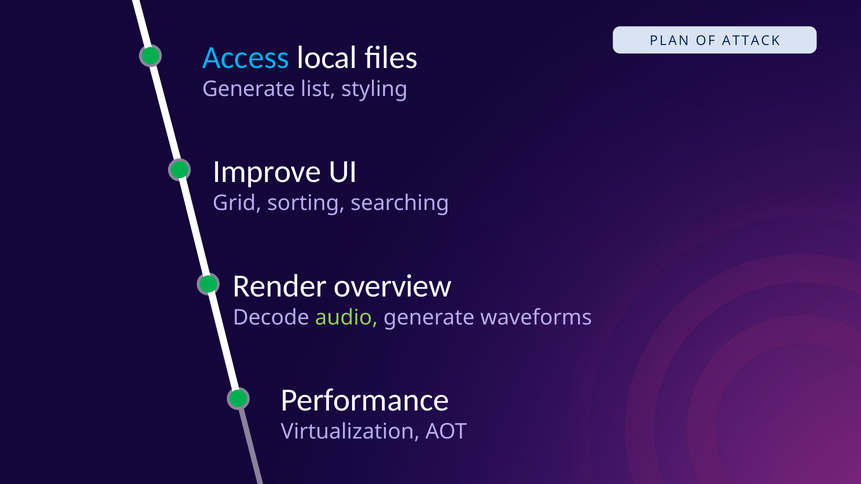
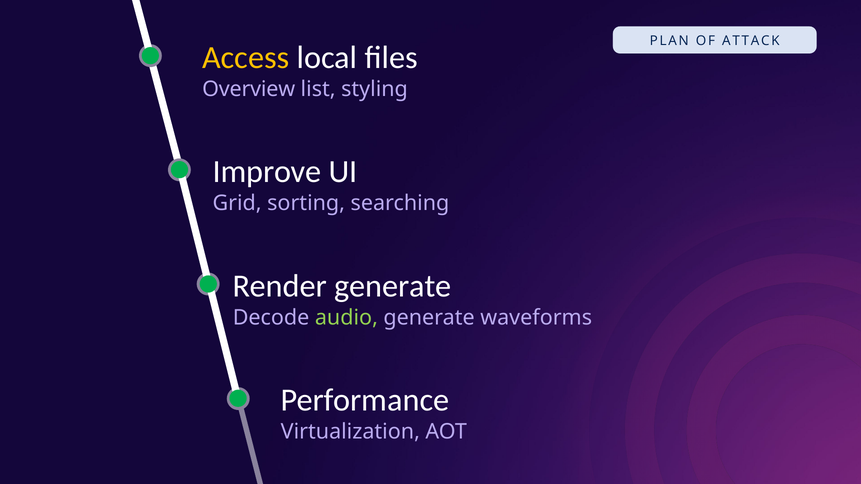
Access colour: light blue -> yellow (246, 58)
Generate: Generate -> Overview (249, 89)
overview: overview -> generate (393, 286)
